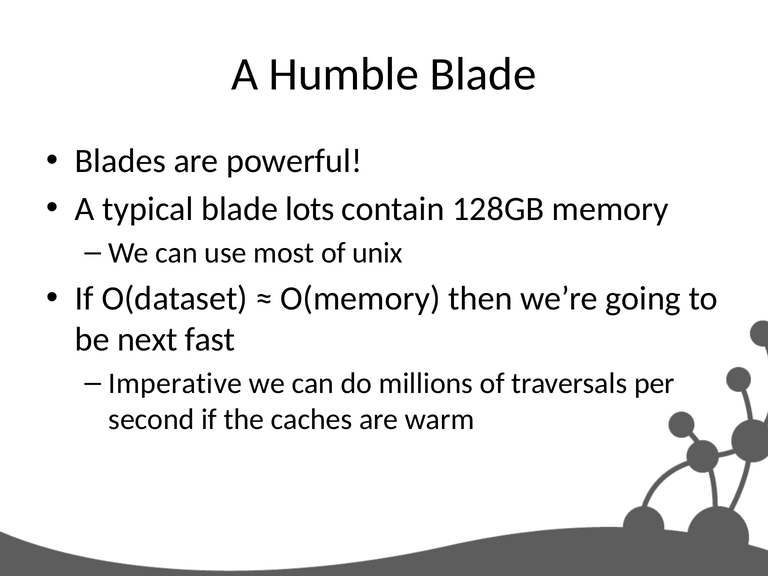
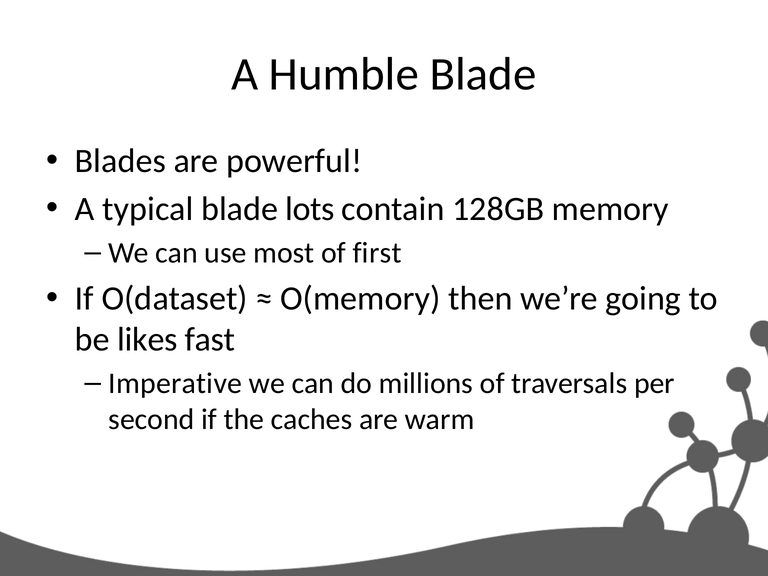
unix: unix -> first (377, 253)
next: next -> likes (147, 340)
